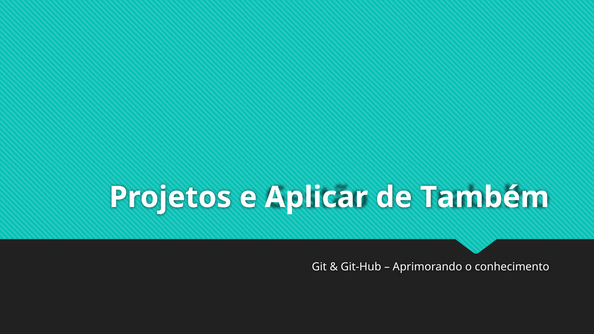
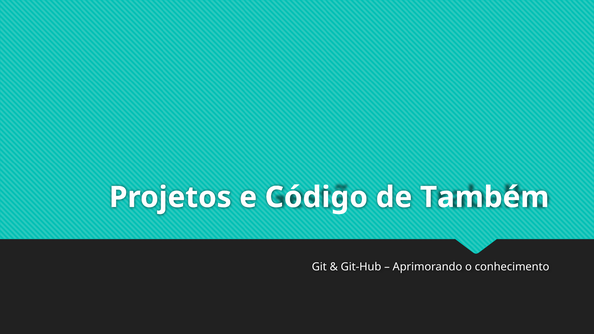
Aplicar: Aplicar -> Código (316, 197)
